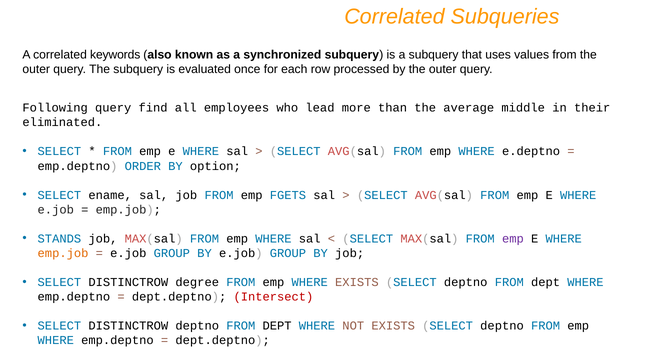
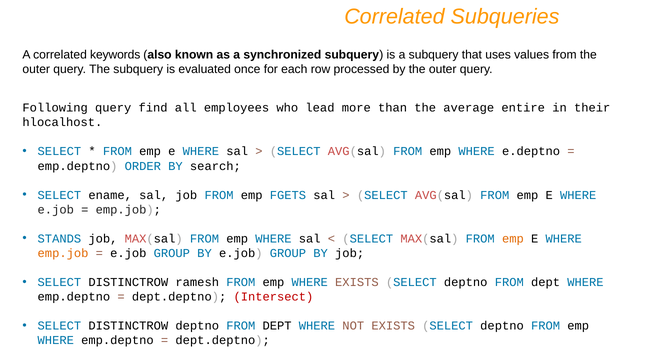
middle: middle -> entire (523, 108)
eliminated: eliminated -> hlocalhost (62, 122)
option: option -> search (215, 166)
emp colour: purple -> orange (513, 238)
degree: degree -> ramesh (197, 282)
